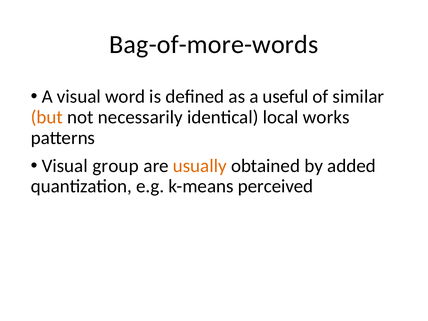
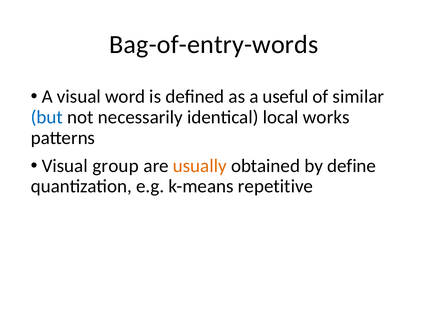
Bag-of-more-words: Bag-of-more-words -> Bag-of-entry-words (214, 44)
but colour: orange -> blue (47, 117)
added: added -> define (352, 166)
perceived: perceived -> repetitive (276, 186)
